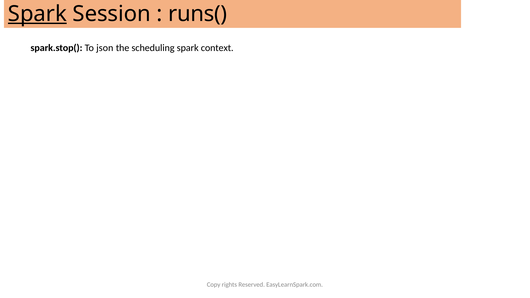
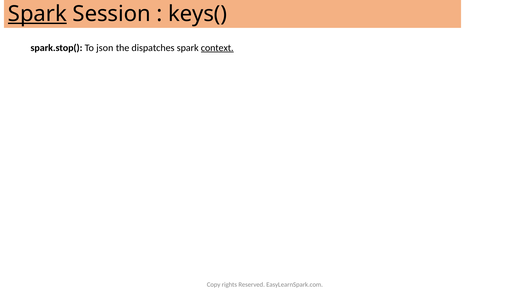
runs(: runs( -> keys( (198, 14)
scheduling: scheduling -> dispatches (153, 48)
context underline: none -> present (217, 48)
